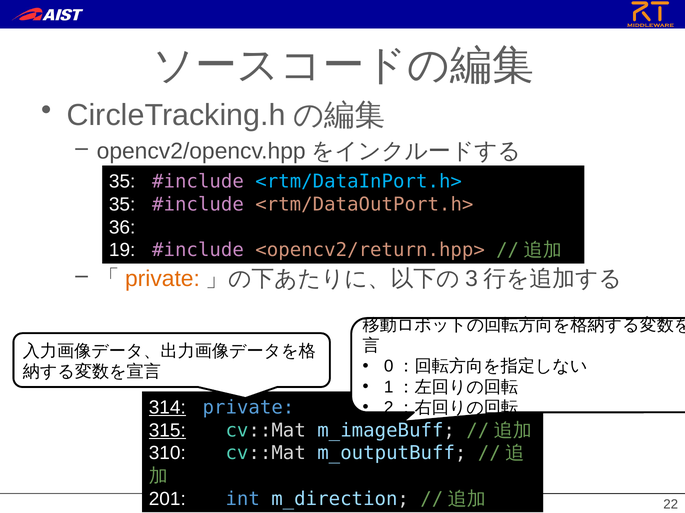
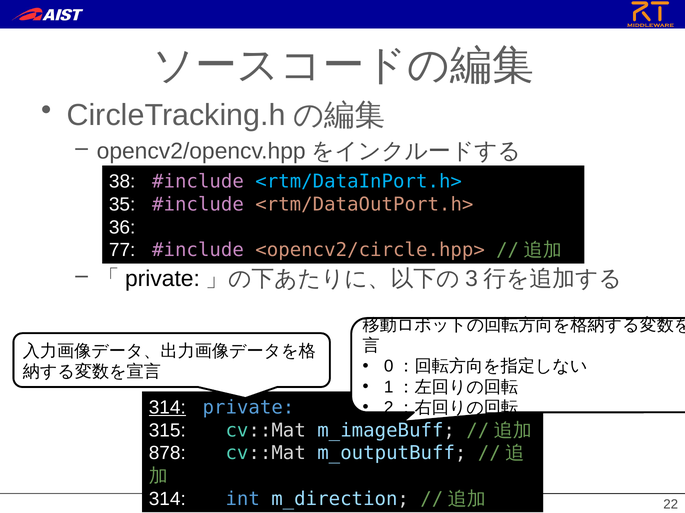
35: 35 -> 38 (122, 182)
19: 19 -> 77 (122, 250)
<opencv2/return.hpp>: <opencv2/return.hpp> -> <opencv2/circle.hpp> (370, 250)
private colour: orange -> black (162, 279)
315 underline: present -> none (167, 431)
310: 310 -> 878 (167, 454)
201: 201 -> 314 (167, 499)
